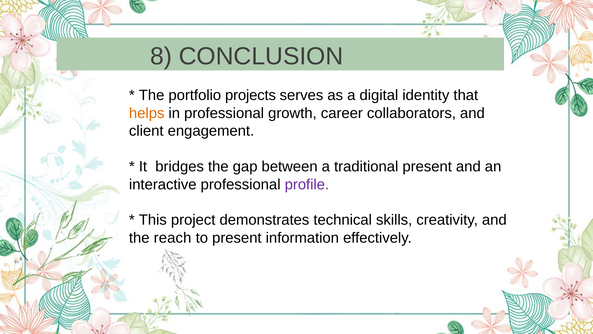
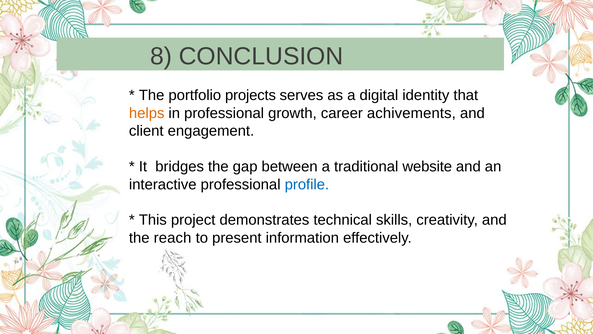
collaborators: collaborators -> achivements (411, 113)
traditional present: present -> website (427, 166)
profile colour: purple -> blue (307, 184)
